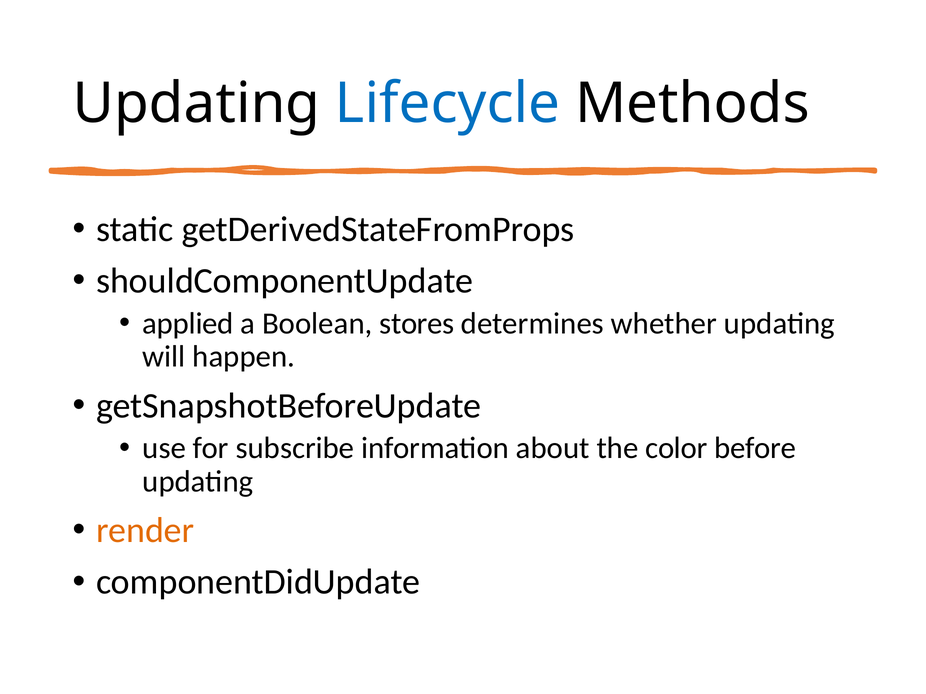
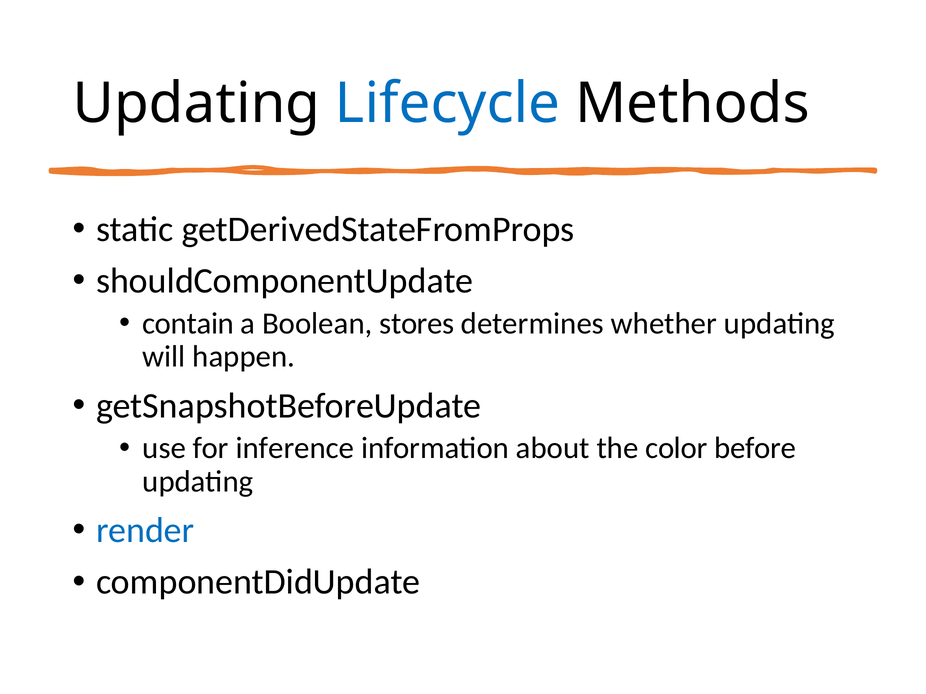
applied: applied -> contain (188, 324)
subscribe: subscribe -> inference (295, 449)
render colour: orange -> blue (145, 531)
